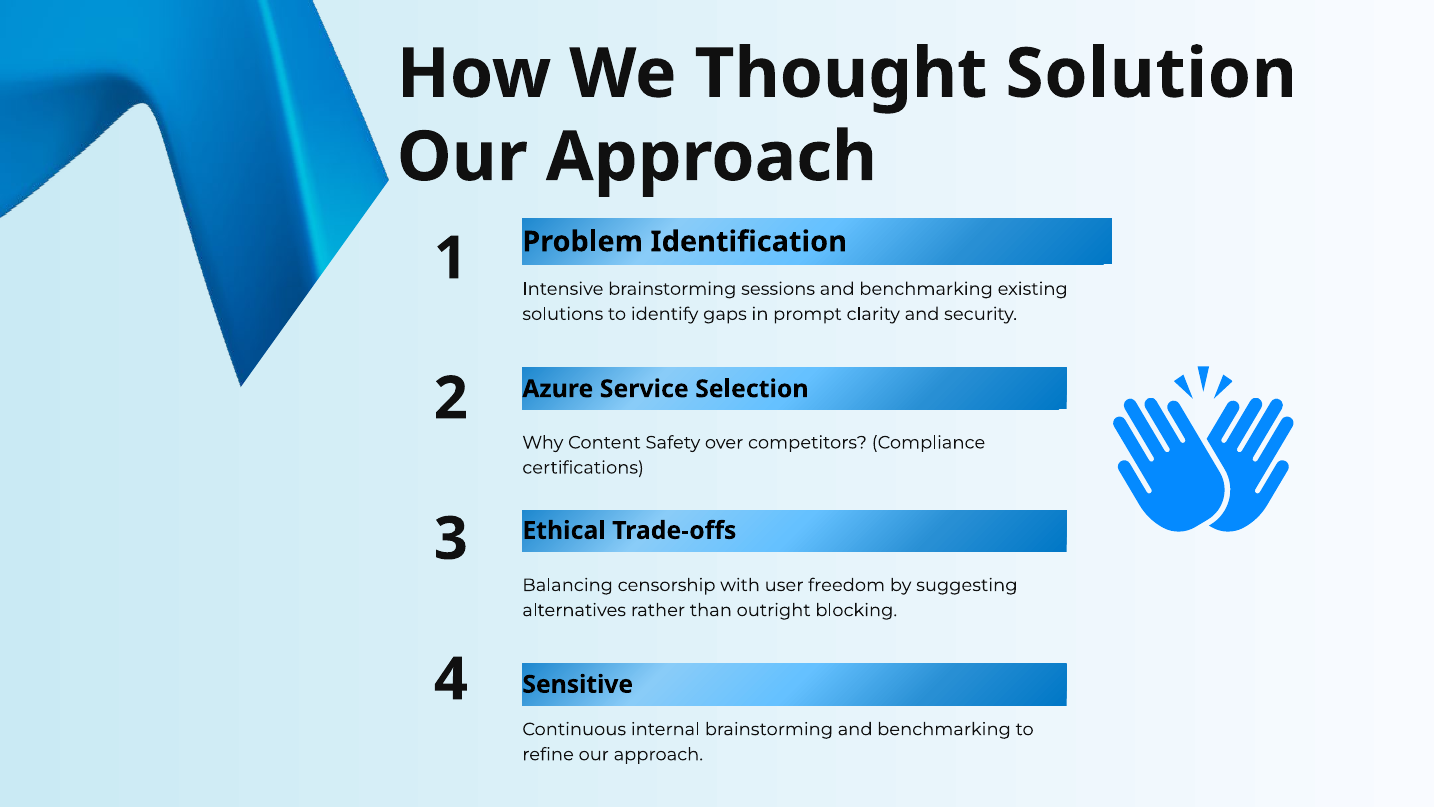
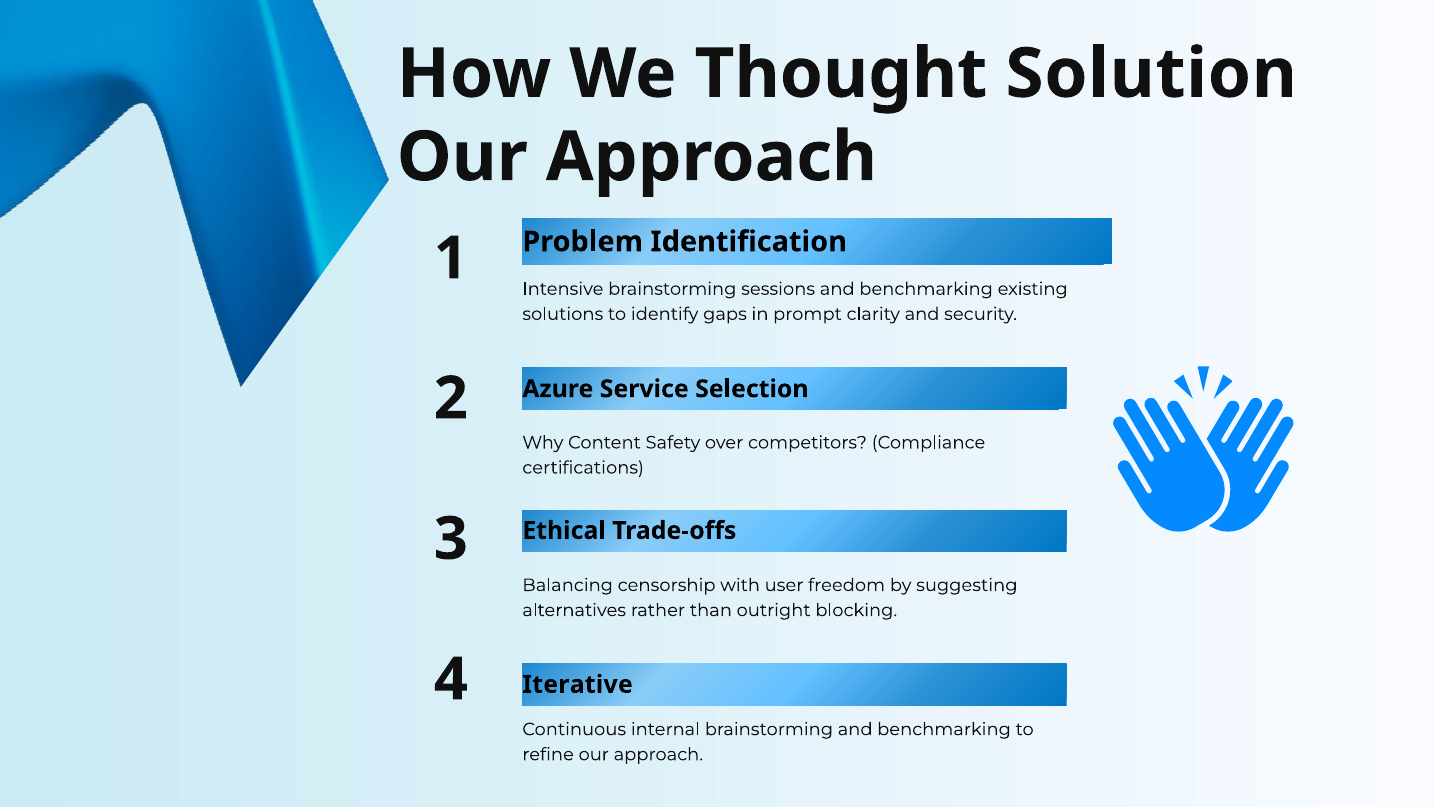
Sensitive: Sensitive -> Iterative (578, 684)
